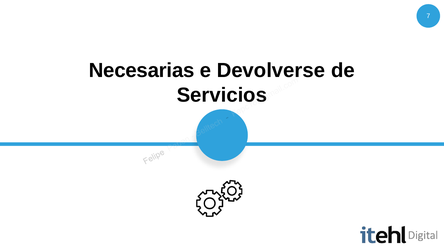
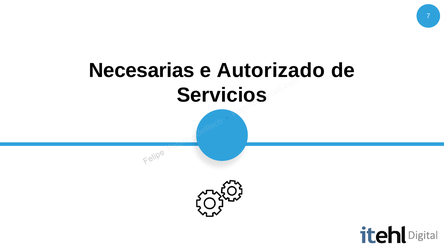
Devolverse: Devolverse -> Autorizado (271, 70)
